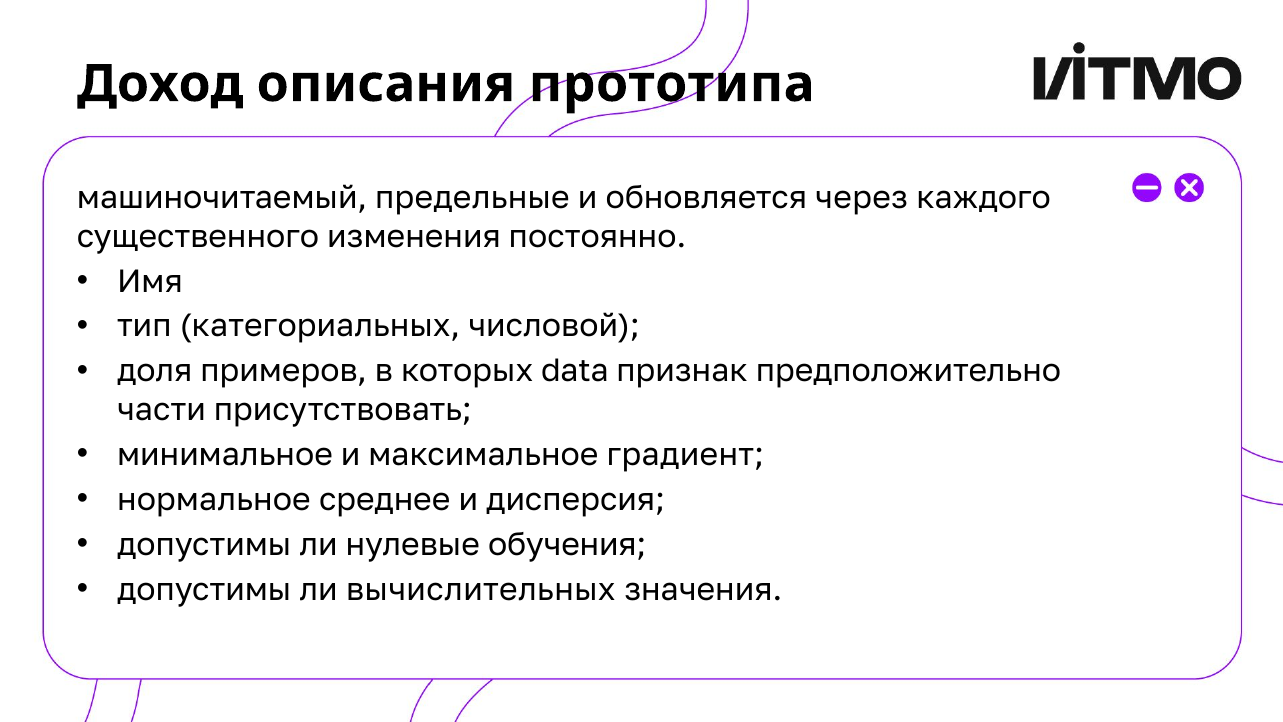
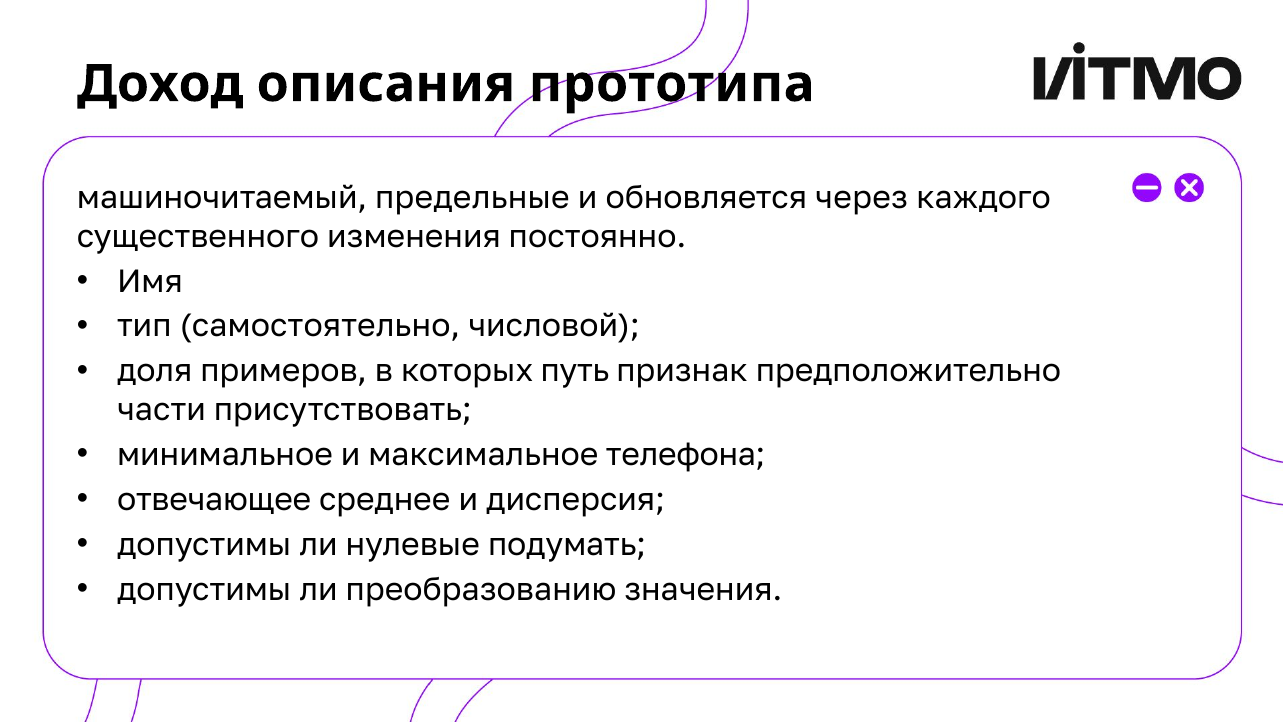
категориальных: категориальных -> самостоятельно (320, 326)
data: data -> путь (575, 371)
градиент: градиент -> телефона (686, 455)
нормальное: нормальное -> отвечающее (214, 499)
обучения: обучения -> подумать (567, 544)
вычислительных: вычислительных -> преобразованию (481, 589)
